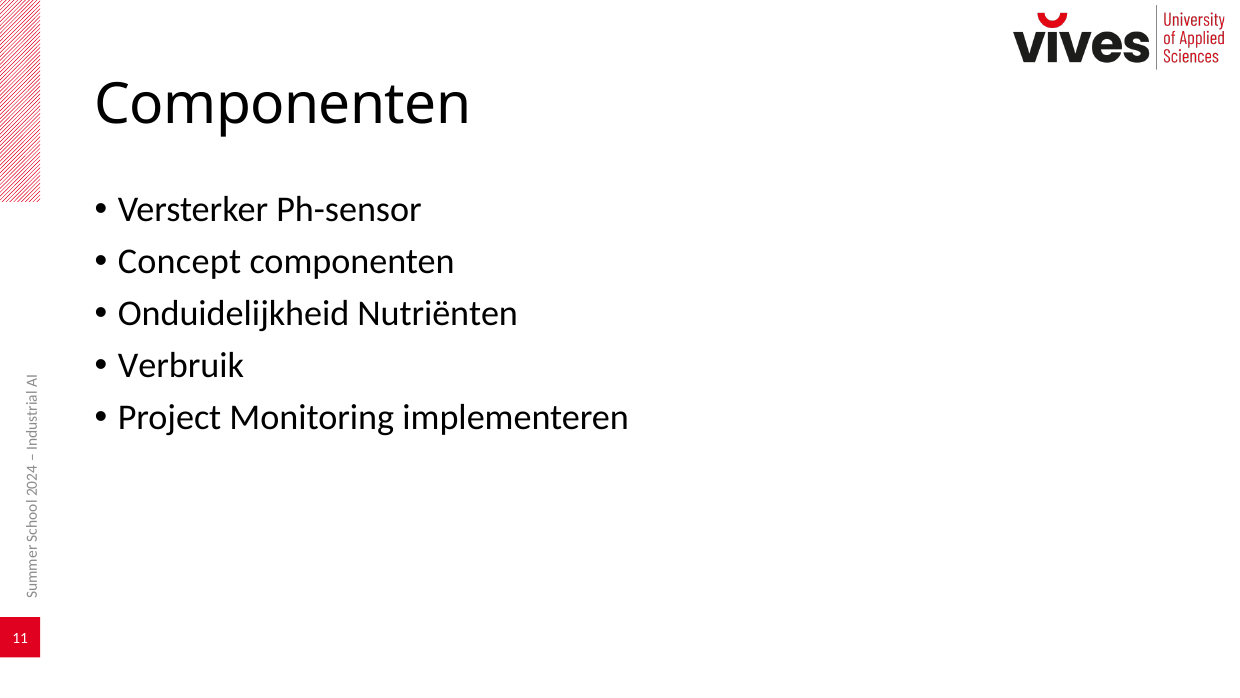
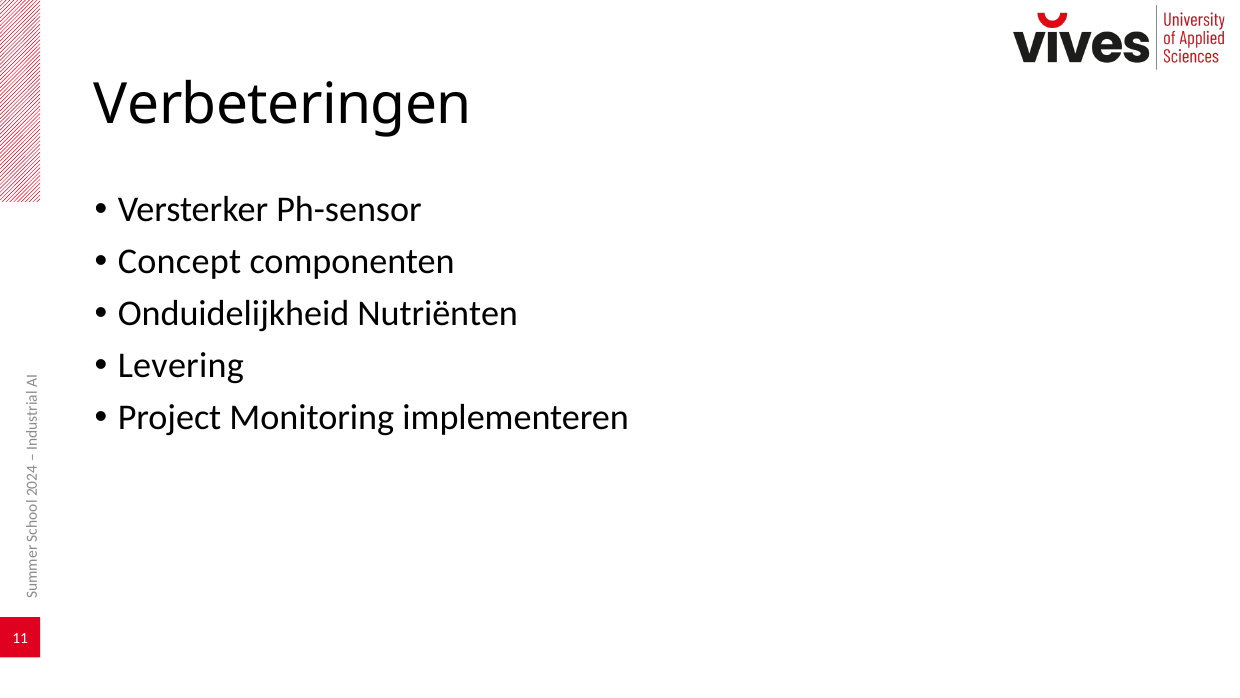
Componenten: Componenten -> Verbeteringen (283, 104)
Verbruik: Verbruik -> Levering (181, 366)
